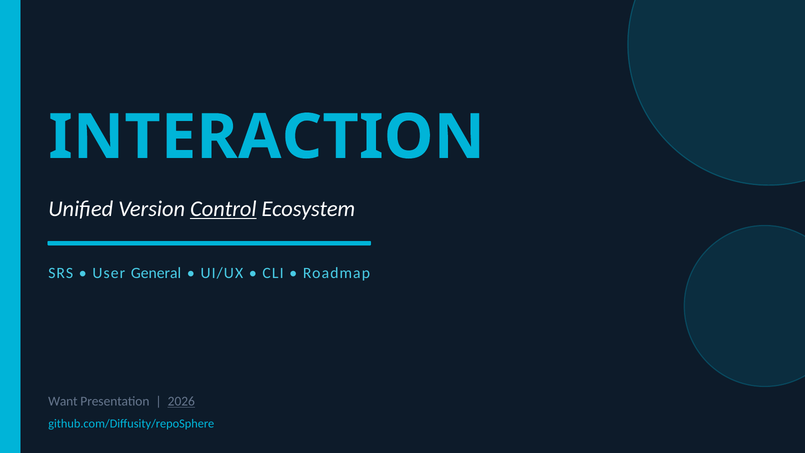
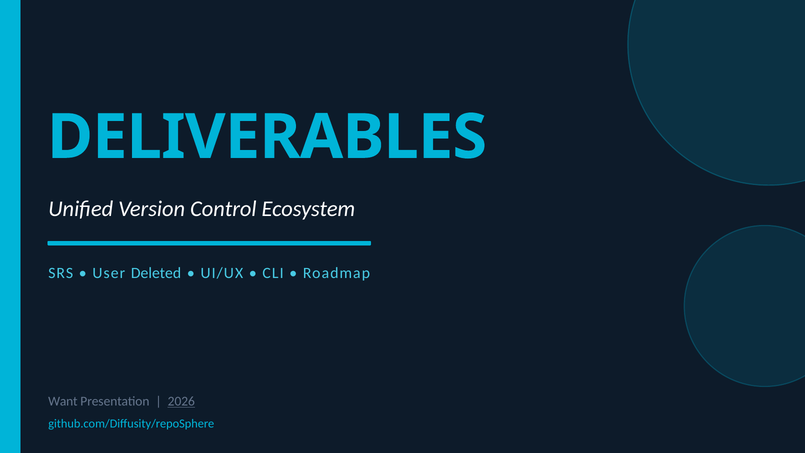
INTERACTION: INTERACTION -> DELIVERABLES (267, 137)
Control underline: present -> none (223, 209)
General: General -> Deleted (156, 273)
